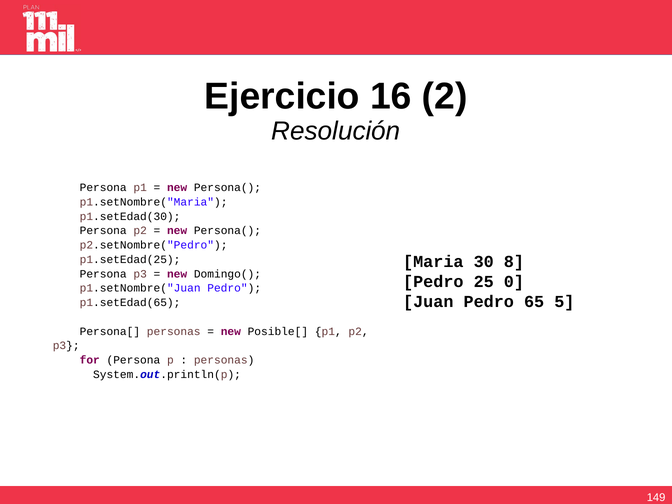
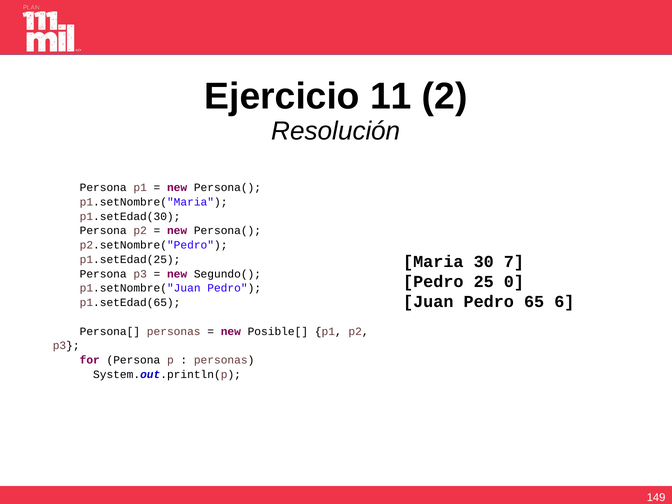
16: 16 -> 11 (391, 97)
8: 8 -> 7 (514, 262)
Domingo(: Domingo( -> Segundo( (227, 274)
5: 5 -> 6 (564, 302)
